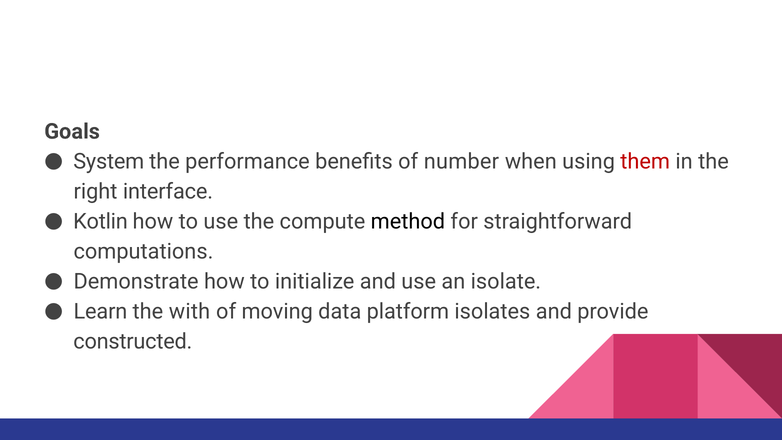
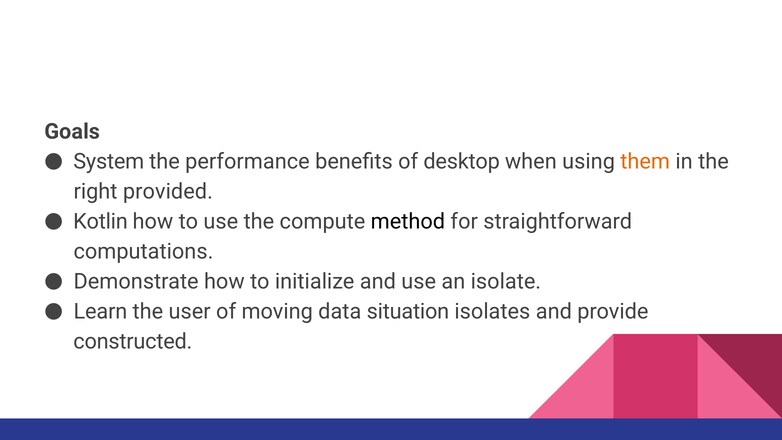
number: number -> desktop (462, 161)
them colour: red -> orange (645, 161)
interface: interface -> provided (168, 191)
with: with -> user (190, 311)
platform: platform -> situation (408, 311)
